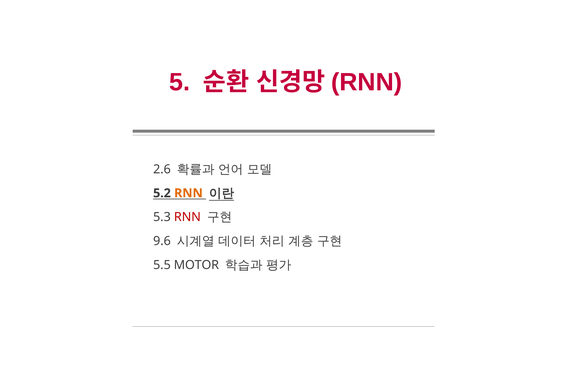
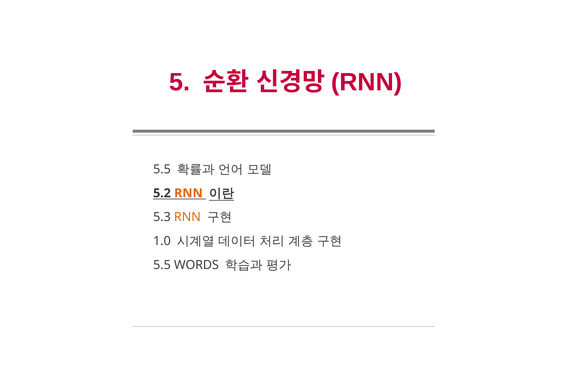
2.6: 2.6 -> 5.5 (162, 169)
RNN colour: red -> orange (187, 217)
9.6: 9.6 -> 1.0 (162, 241)
MOTOR: MOTOR -> WORDS (196, 265)
